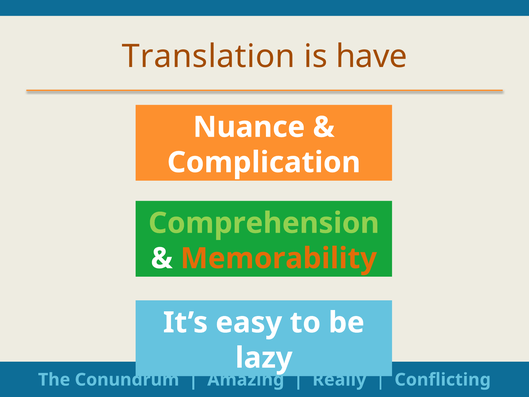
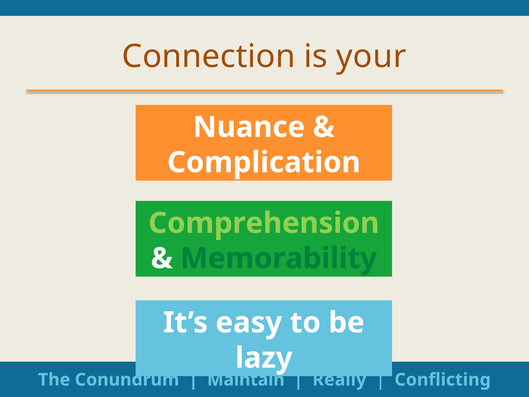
Translation: Translation -> Connection (209, 57)
have: have -> your (371, 57)
Memorability colour: orange -> green (279, 258)
Amazing: Amazing -> Maintain (246, 379)
